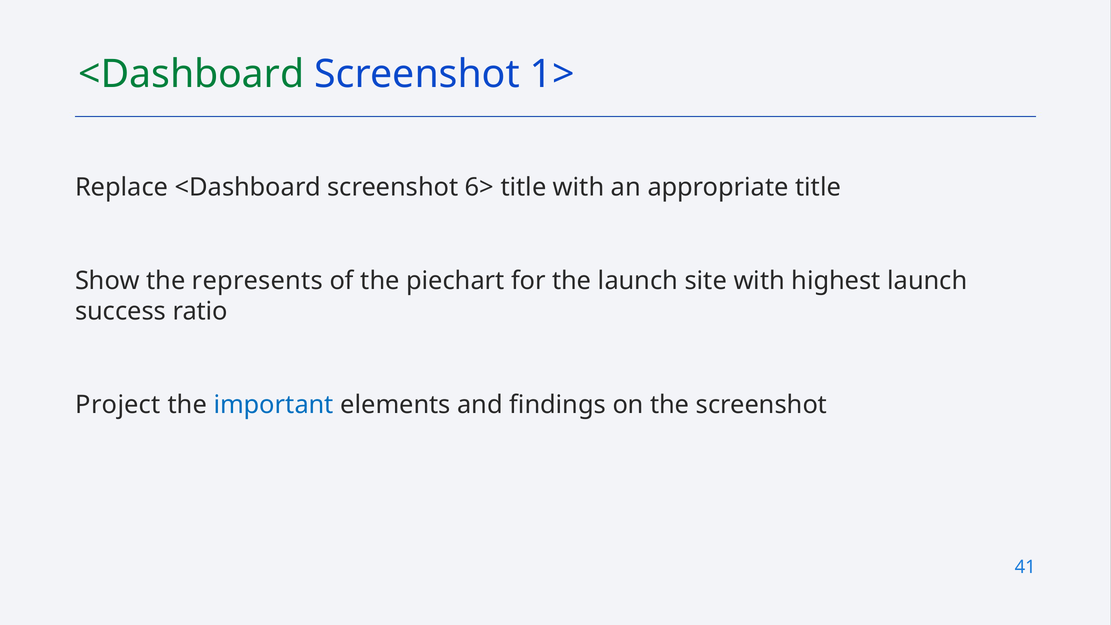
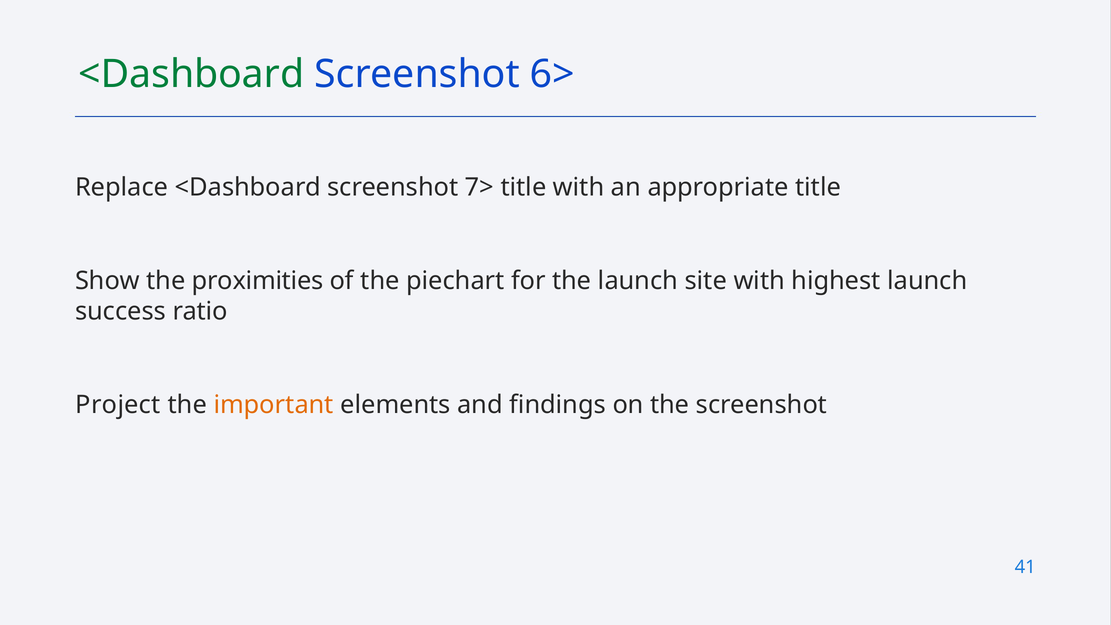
1>: 1> -> 6> (552, 74)
6>: 6> -> 7> (479, 187)
represents: represents -> proximities (258, 281)
important colour: blue -> orange (274, 405)
